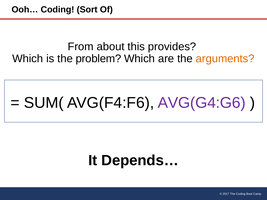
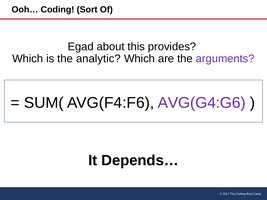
From: From -> Egad (81, 47)
problem: problem -> analytic (98, 59)
arguments colour: orange -> purple (225, 59)
